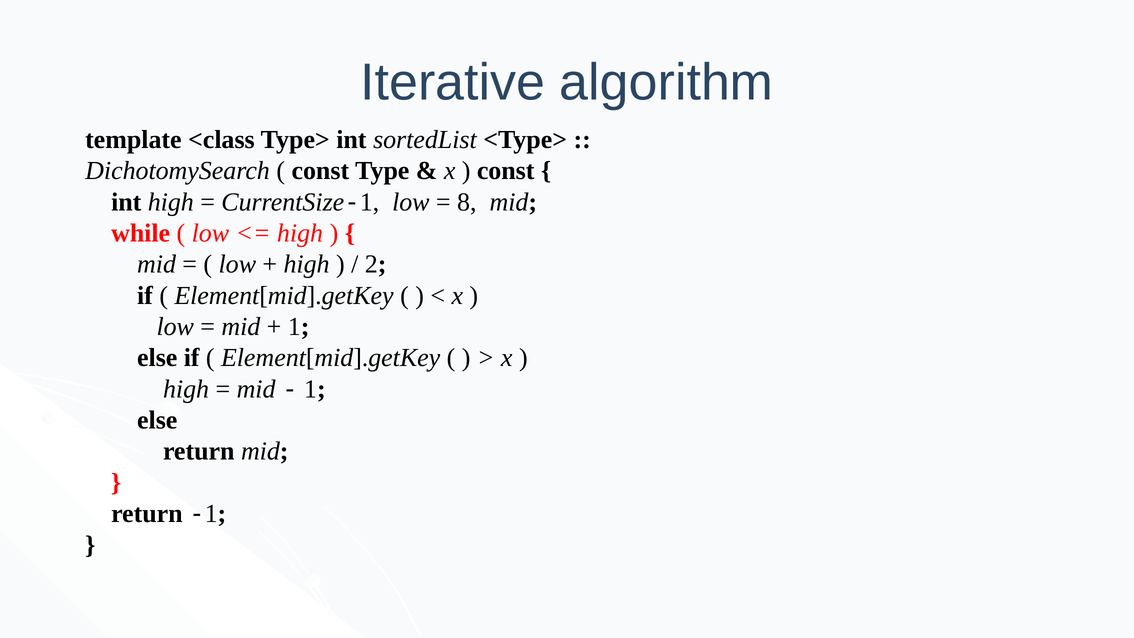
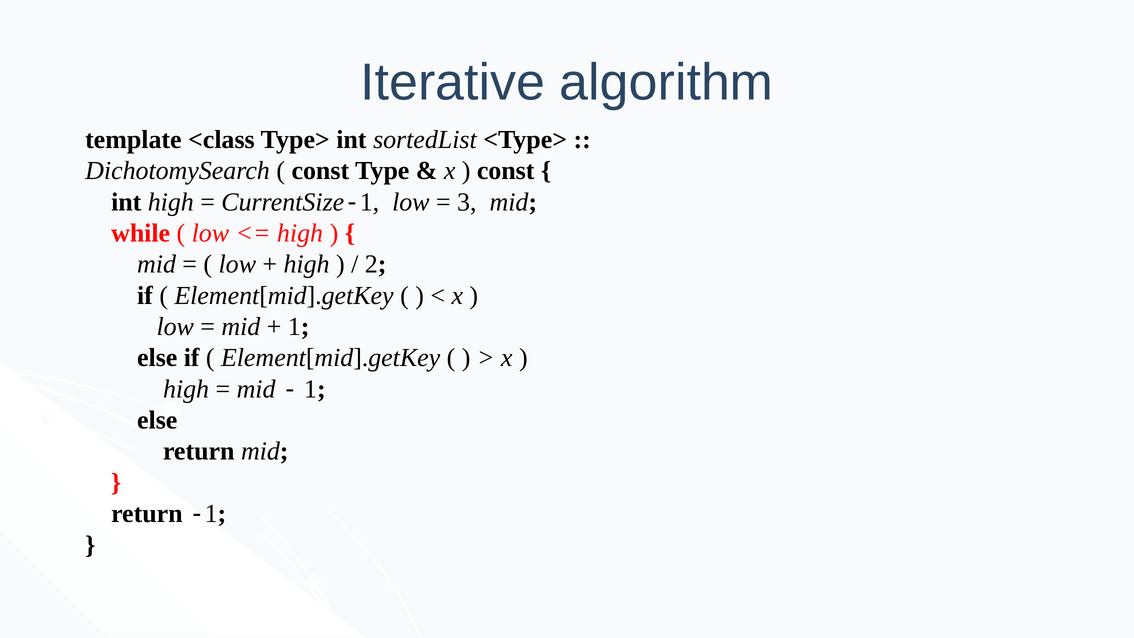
8: 8 -> 3 (467, 202)
